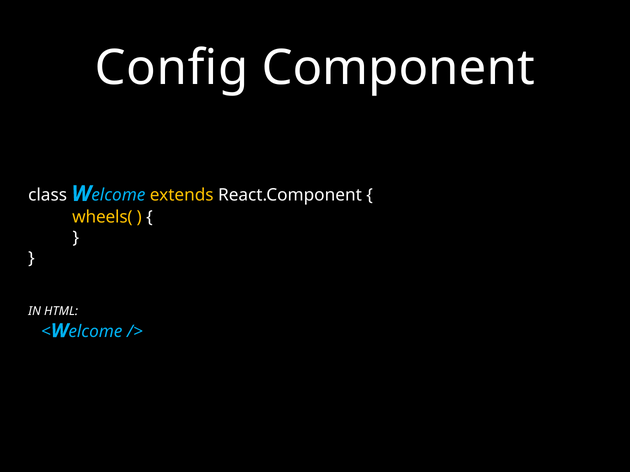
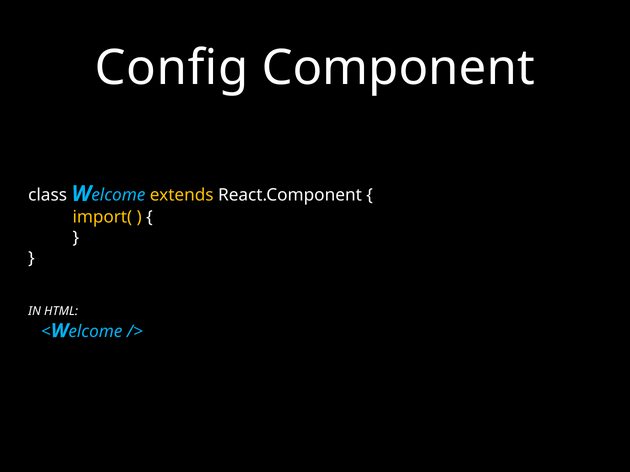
wheels(: wheels( -> import( (102, 217)
